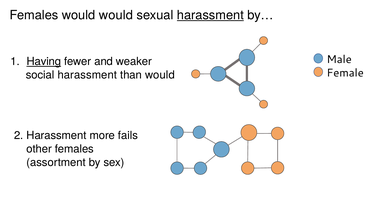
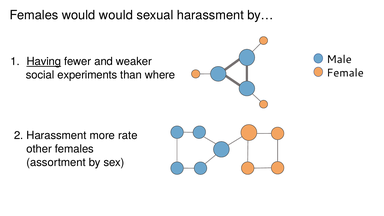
harassment underline: present -> none (210, 15)
social harassment: harassment -> experiments (87, 75)
than would: would -> where (160, 75)
fails: fails -> rate (128, 135)
